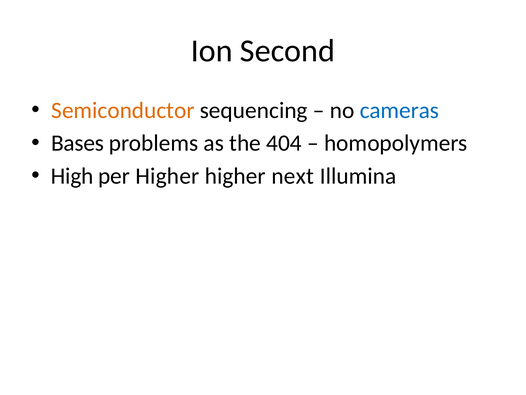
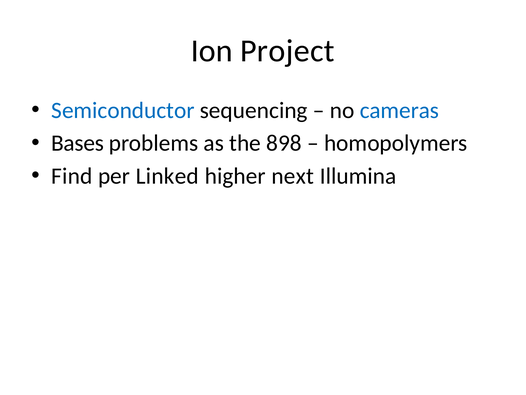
Second: Second -> Project (287, 51)
Semiconductor colour: orange -> blue (123, 110)
404: 404 -> 898 (284, 143)
High: High -> Find (72, 176)
per Higher: Higher -> Linked (167, 176)
